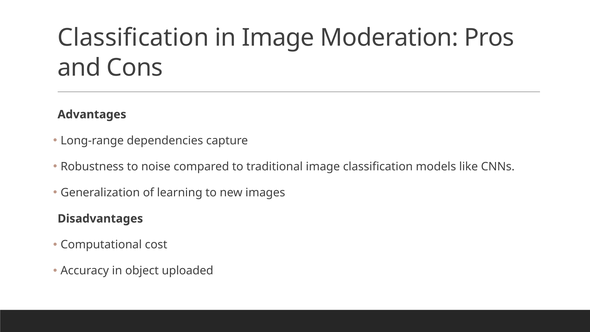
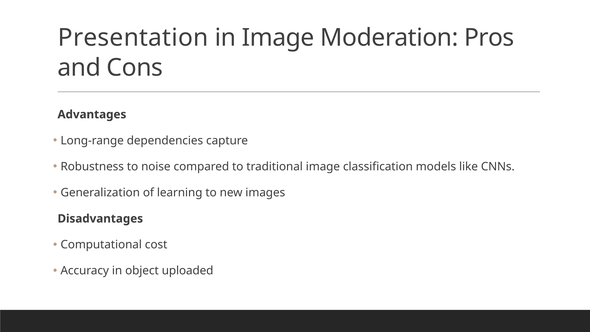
Classification: Classification -> Presentation (133, 38)
